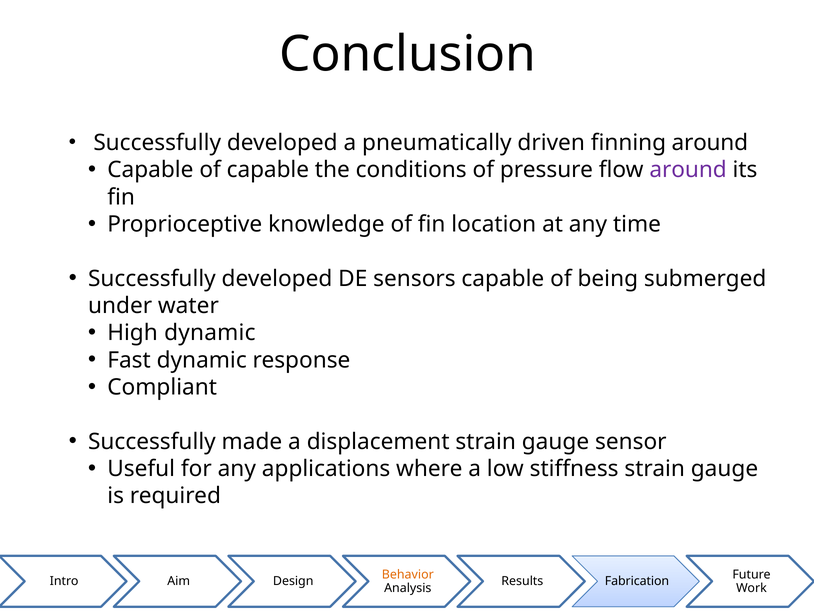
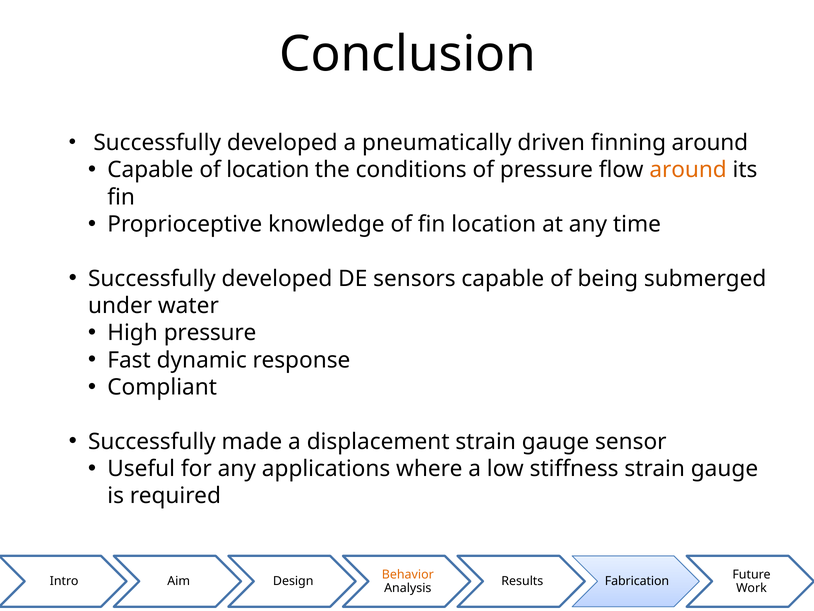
of capable: capable -> location (268, 170)
around colour: purple -> orange (688, 170)
High dynamic: dynamic -> pressure (210, 333)
